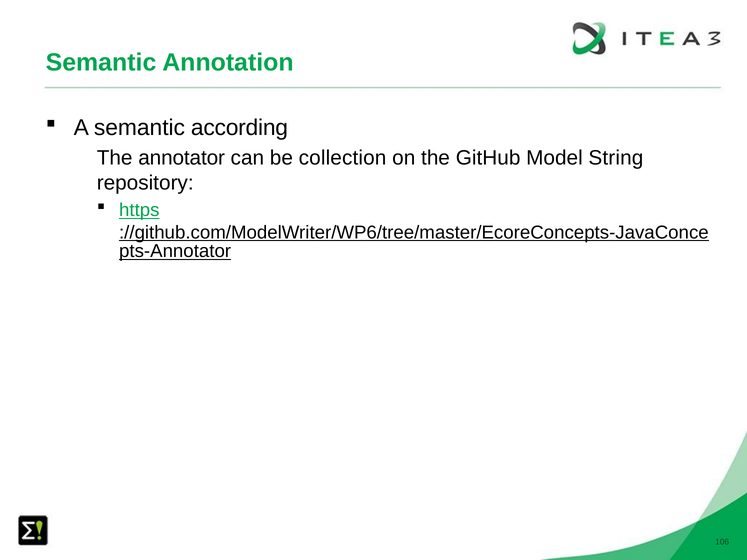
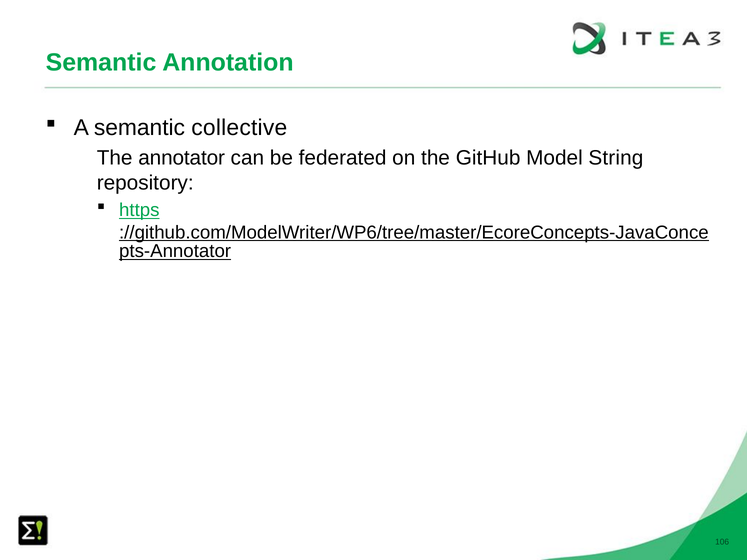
according: according -> collective (239, 128)
collection: collection -> federated (343, 158)
